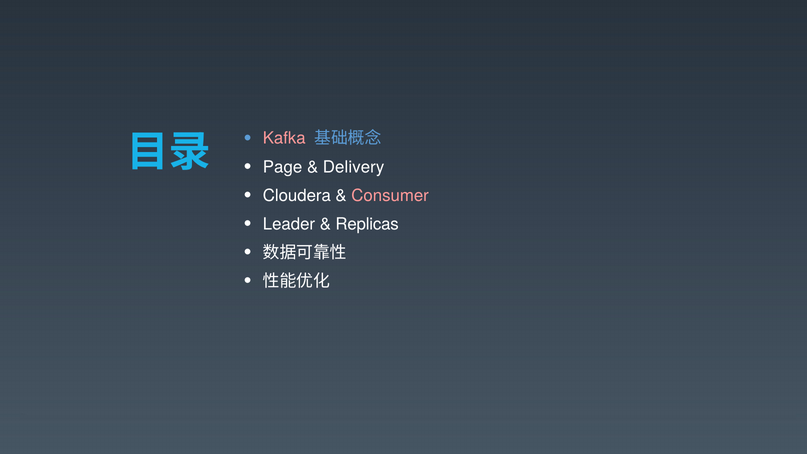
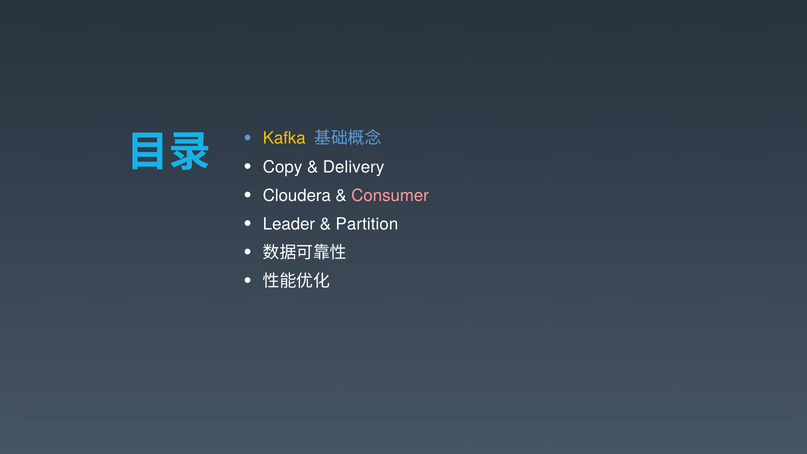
Kafka colour: pink -> yellow (284, 138)
Page: Page -> Copy (283, 167)
Replicas: Replicas -> Partition (367, 224)
